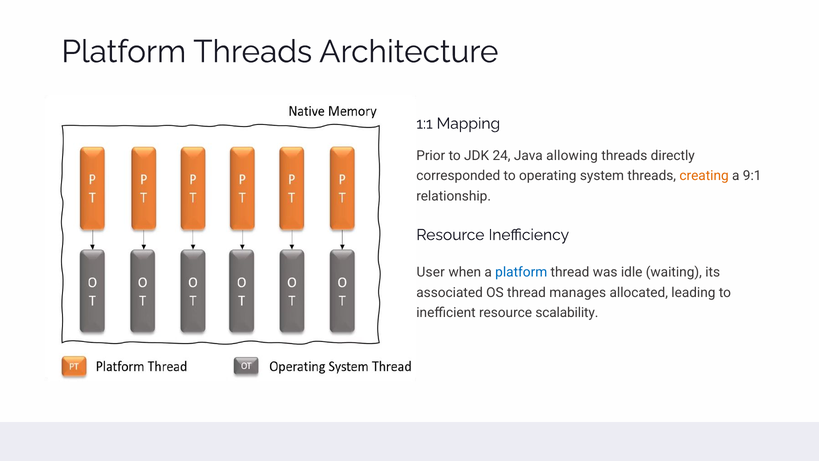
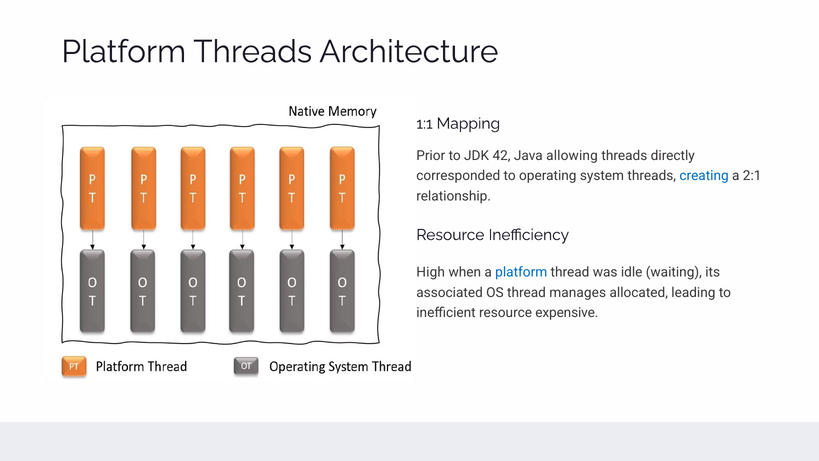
24: 24 -> 42 (502, 155)
creating colour: orange -> blue (704, 176)
9:1: 9:1 -> 2:1 (752, 176)
User: User -> High (431, 272)
scalability: scalability -> expensive (567, 313)
